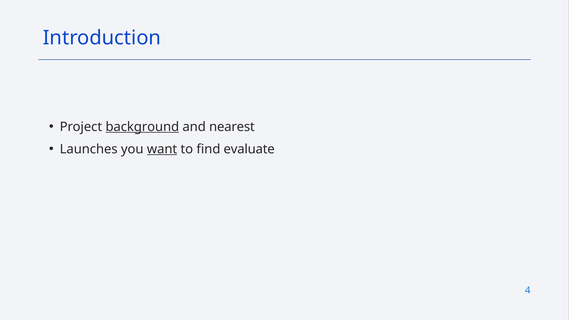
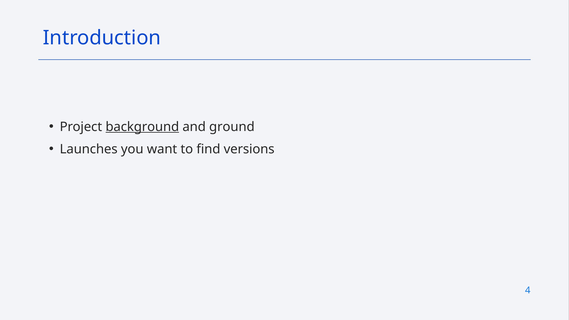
nearest: nearest -> ground (232, 127)
want underline: present -> none (162, 149)
evaluate: evaluate -> versions (249, 149)
